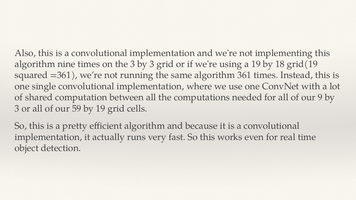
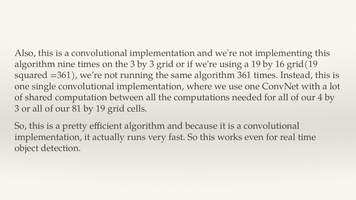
18: 18 -> 16 (280, 64)
9: 9 -> 4 (320, 98)
59: 59 -> 81 (77, 109)
